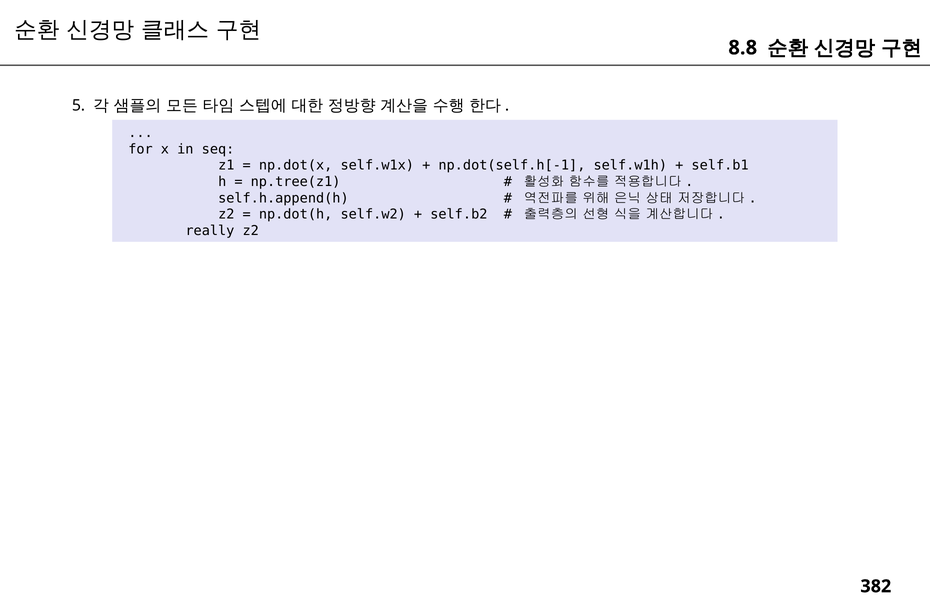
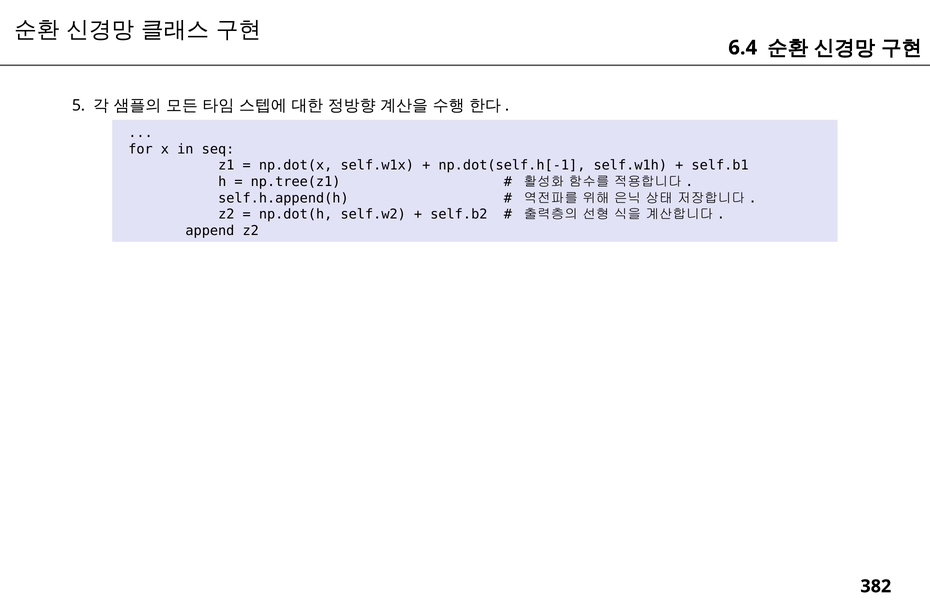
8.8: 8.8 -> 6.4 (743, 48)
really: really -> append (210, 231)
